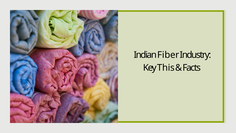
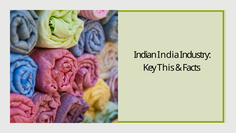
Fiber: Fiber -> India (168, 55)
